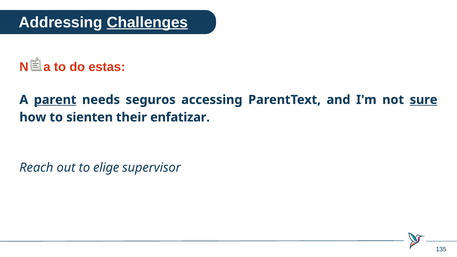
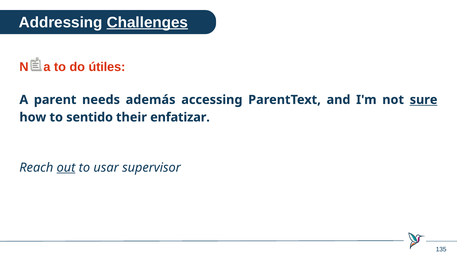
estas: estas -> útiles (107, 67)
parent underline: present -> none (55, 100)
seguros: seguros -> además (151, 100)
sienten: sienten -> sentido (90, 117)
out underline: none -> present (66, 168)
elige: elige -> usar (106, 168)
